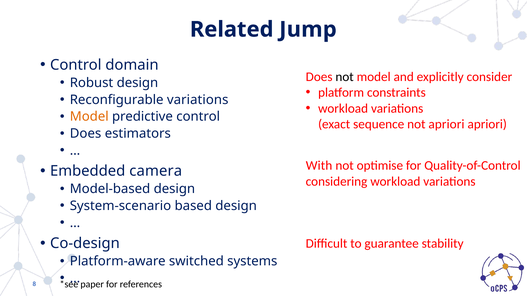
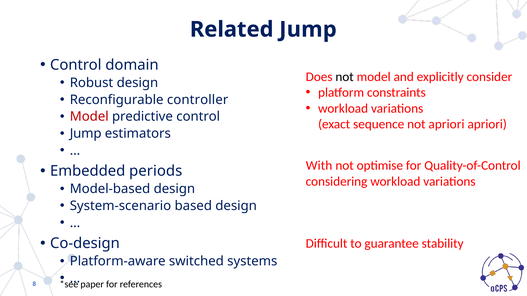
Reconfigurable variations: variations -> controller (198, 100)
Model colour: orange -> red (89, 117)
Does: Does -> Jump (86, 134)
camera: camera -> periods (156, 171)
